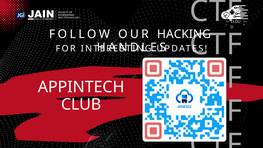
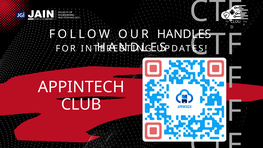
OUR HACKING: HACKING -> HANDLES (184, 34)
